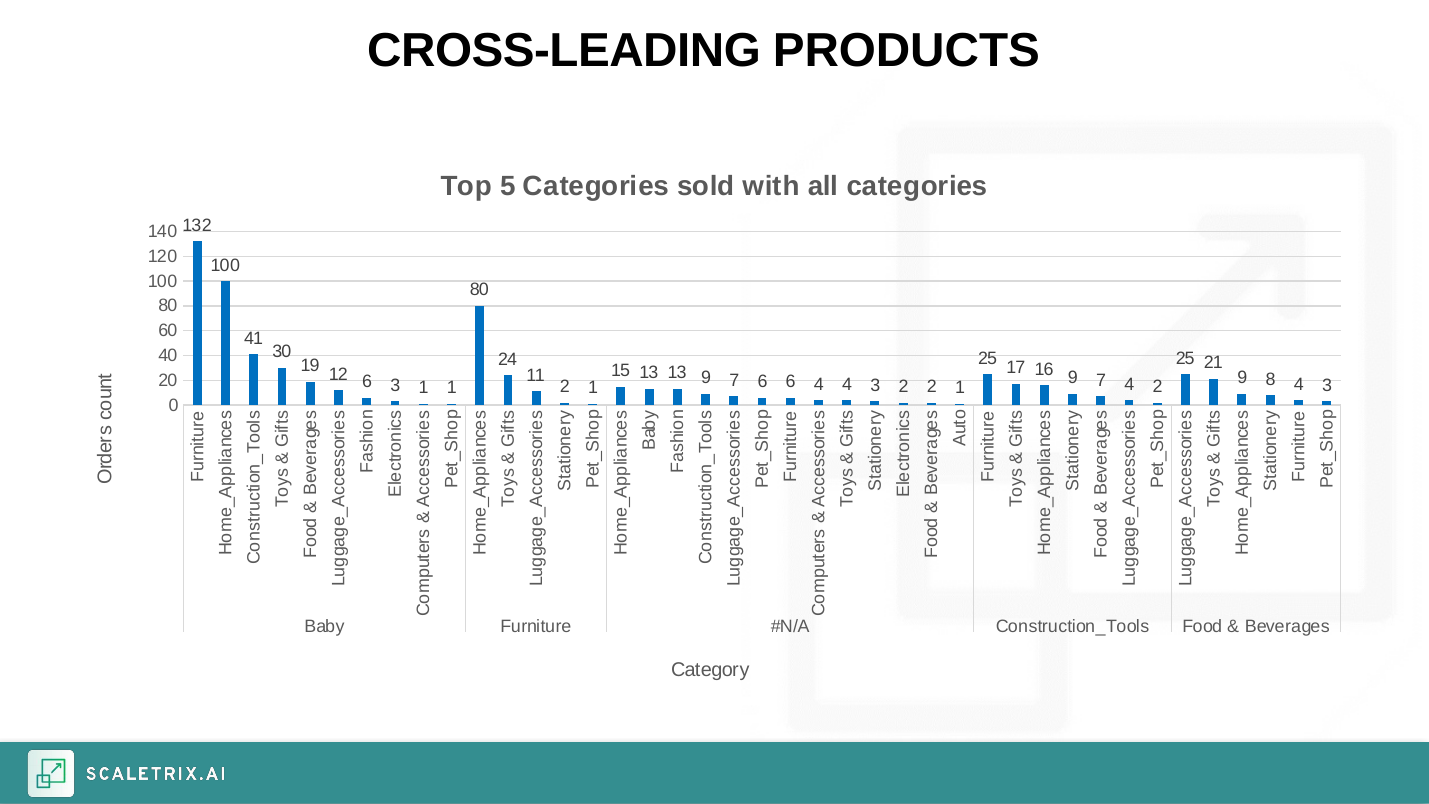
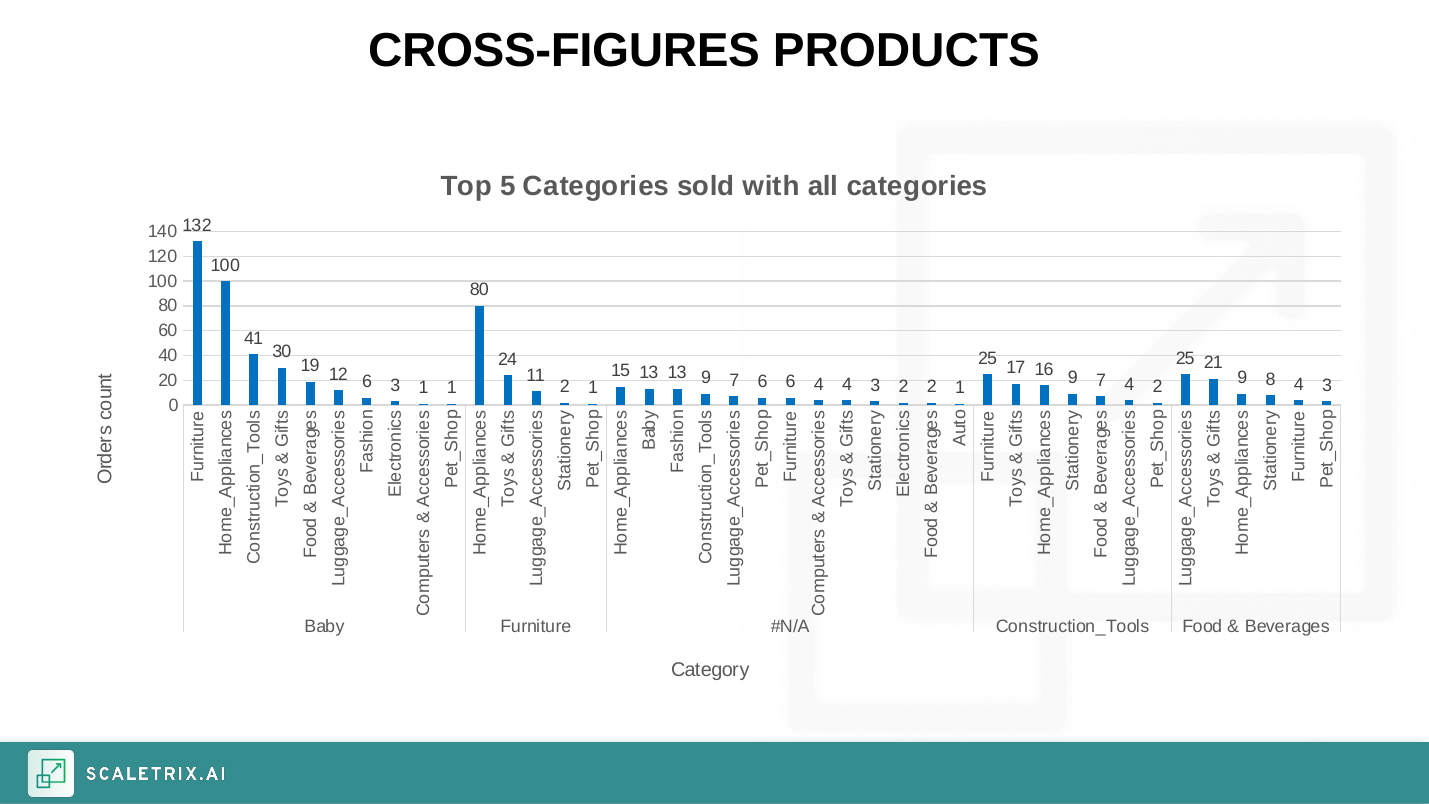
CROSS-LEADING: CROSS-LEADING -> CROSS-FIGURES (564, 51)
